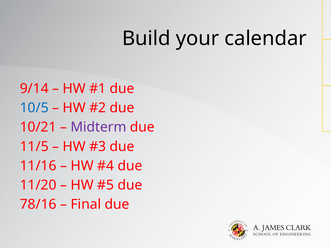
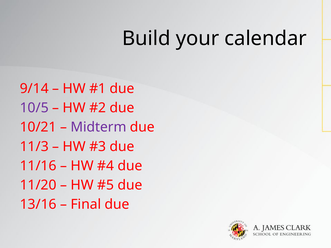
10/5 colour: blue -> purple (34, 108)
11/5: 11/5 -> 11/3 (34, 147)
78/16: 78/16 -> 13/16 (38, 205)
